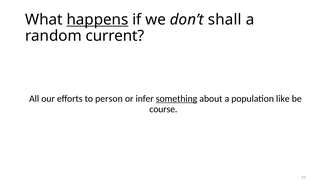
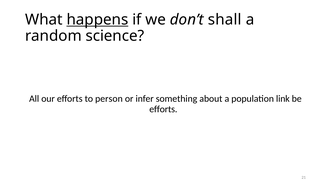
current: current -> science (115, 36)
something underline: present -> none (177, 99)
like: like -> link (283, 99)
course: course -> efforts (163, 109)
